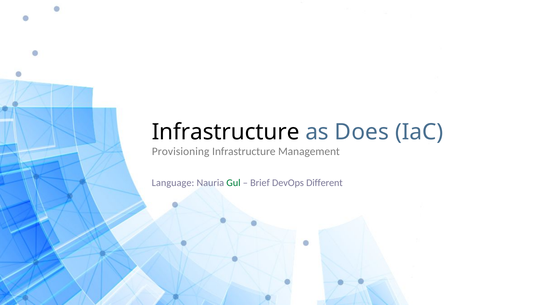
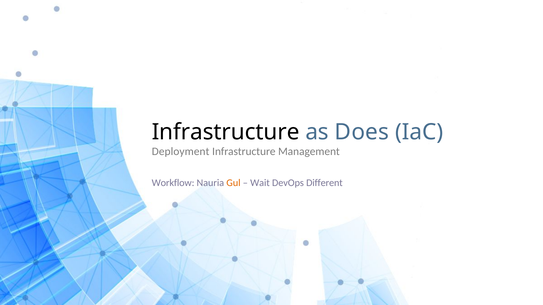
Provisioning: Provisioning -> Deployment (181, 152)
Language: Language -> Workflow (173, 183)
Gul colour: green -> orange (233, 183)
Brief: Brief -> Wait (260, 183)
